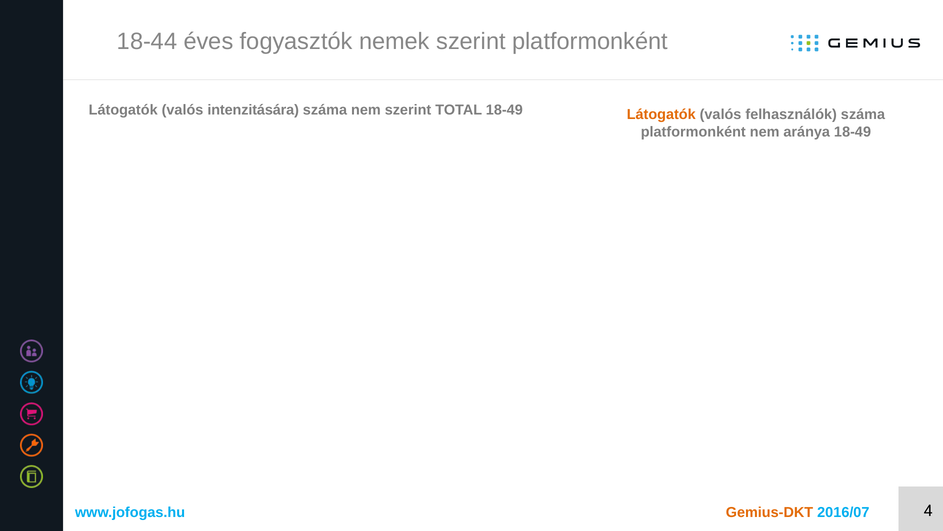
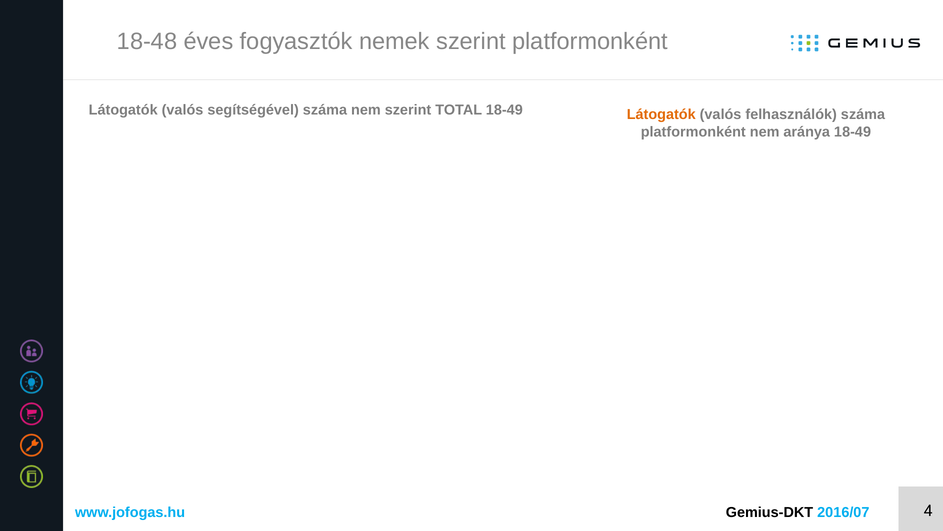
18-44: 18-44 -> 18-48 (147, 41)
intenzitására: intenzitására -> segítségével (253, 110)
Gemius-DKT colour: orange -> black (769, 512)
